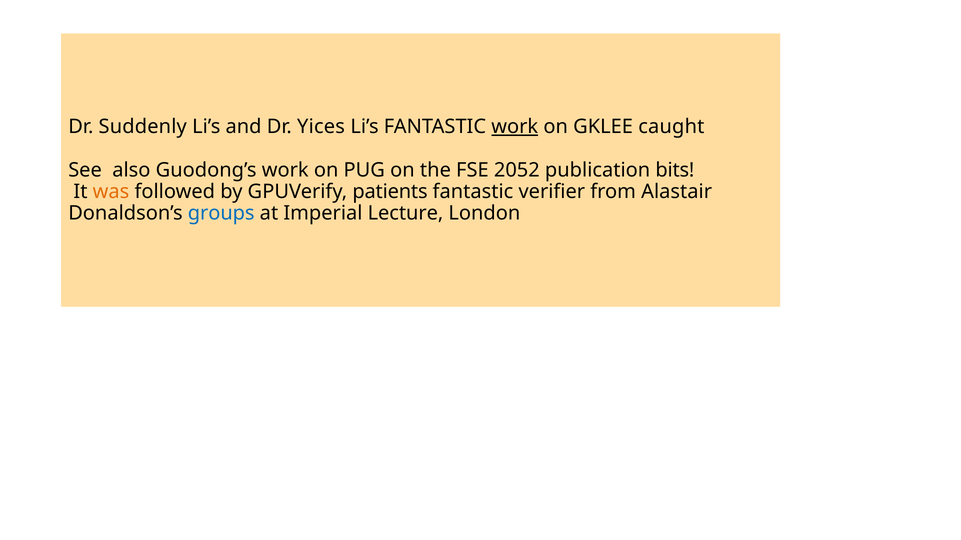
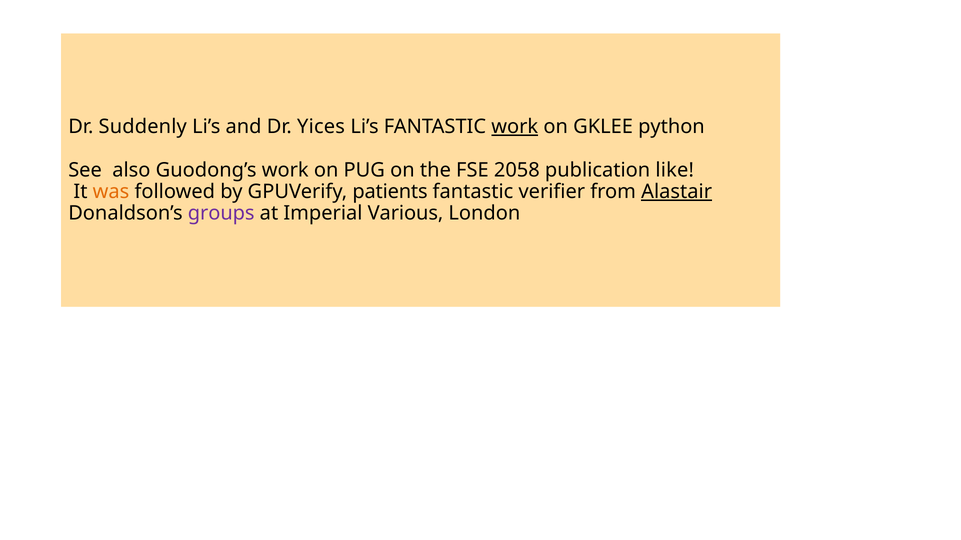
caught: caught -> python (671, 127)
2052: 2052 -> 2058 (517, 170)
bits: bits -> like (675, 170)
Alastair underline: none -> present (677, 192)
groups colour: blue -> purple (221, 213)
Lecture: Lecture -> Various (405, 213)
